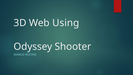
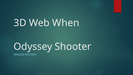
Using: Using -> When (66, 23)
